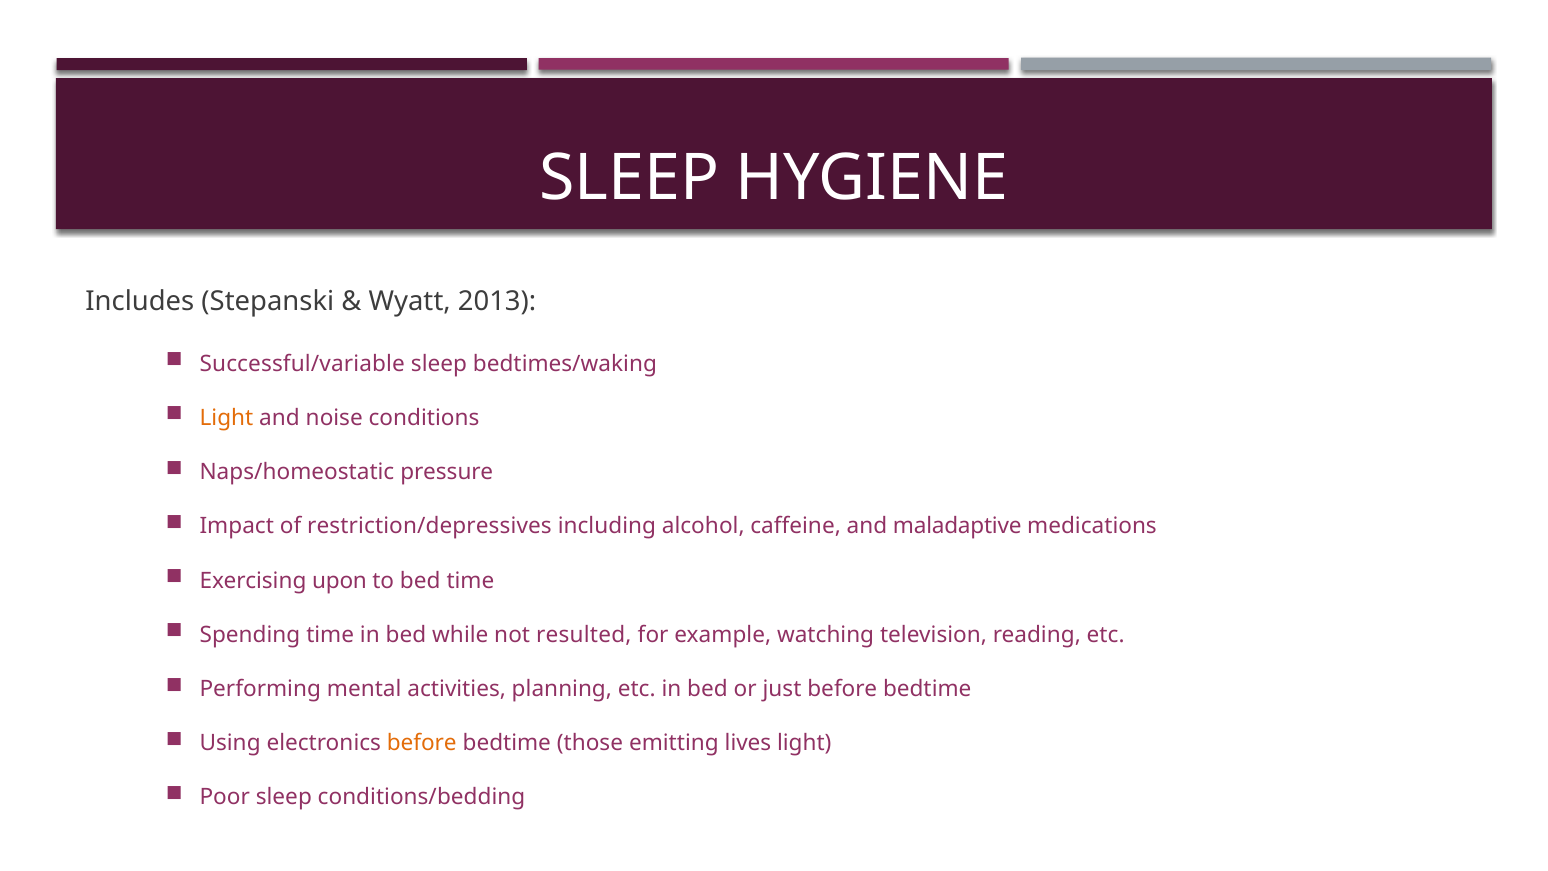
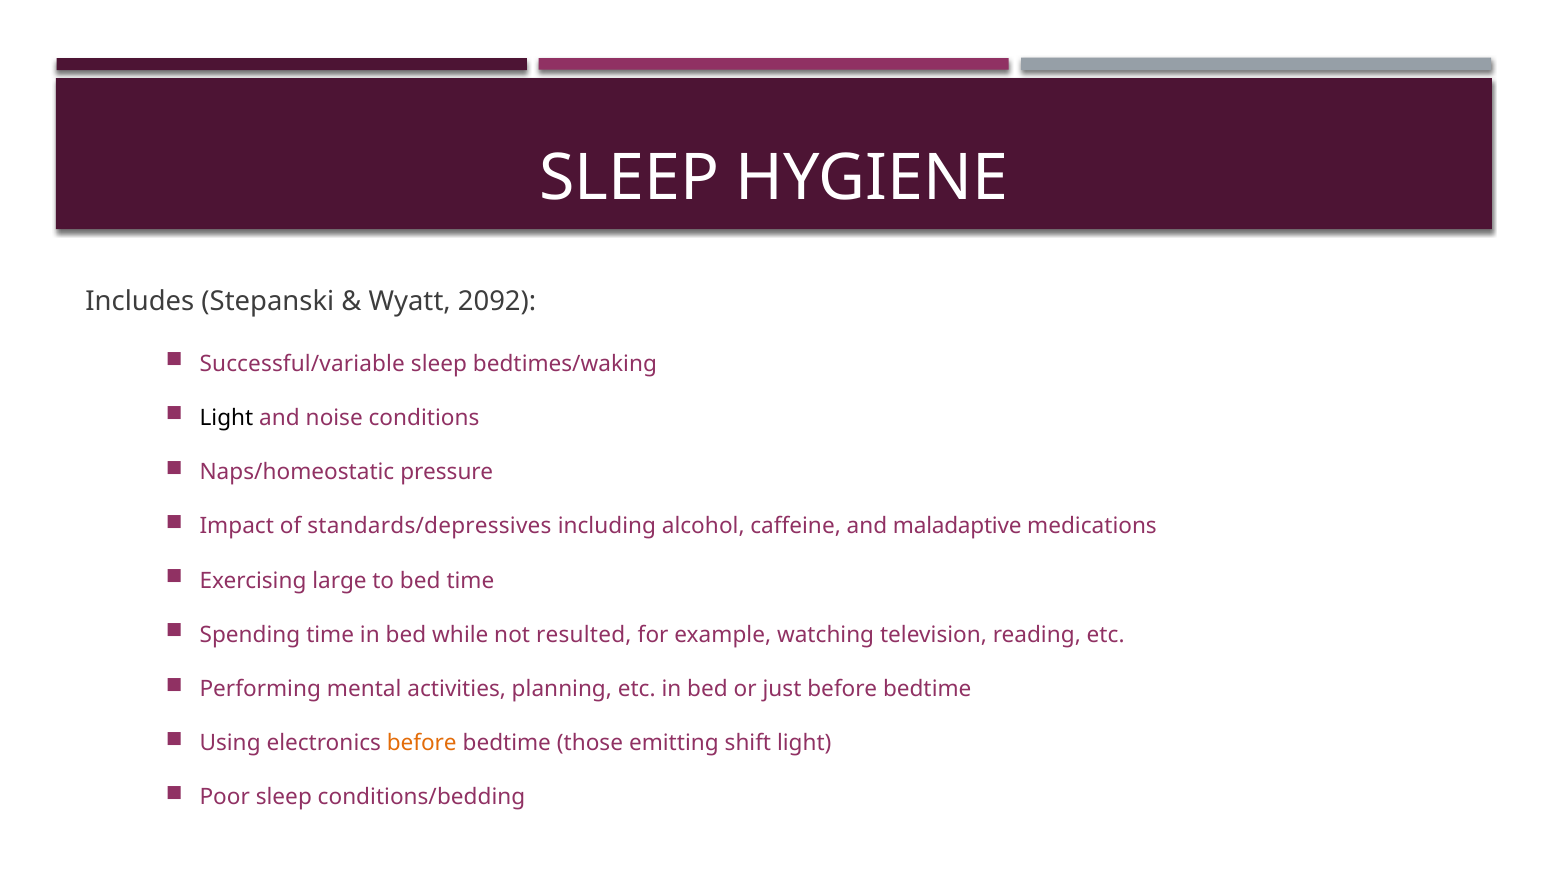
2013: 2013 -> 2092 (497, 301)
Light colour: orange -> black (226, 418)
restriction/depressives: restriction/depressives -> standards/depressives (429, 526)
upon: upon -> large (339, 580)
lives: lives -> shift (748, 743)
